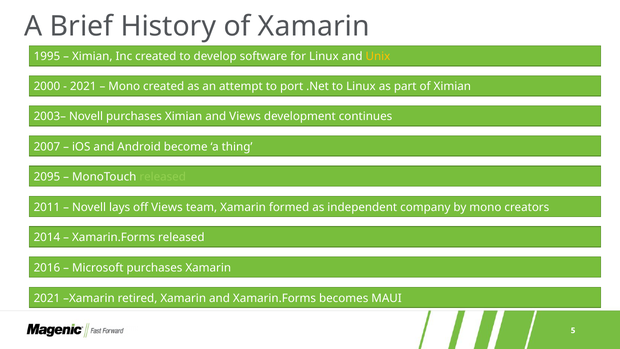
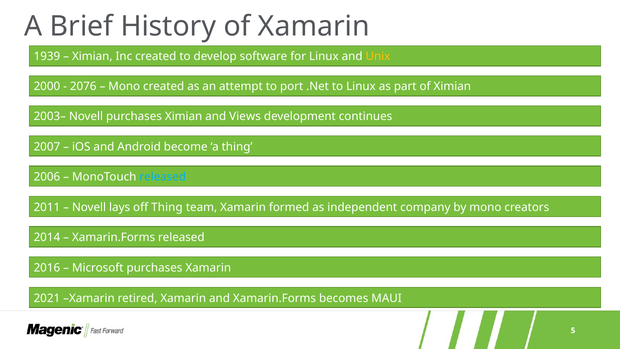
1995: 1995 -> 1939 (47, 57)
2021: 2021 -> 2076 (83, 87)
2095: 2095 -> 2006 (47, 177)
released colour: light green -> light blue (163, 177)
off Views: Views -> Thing (167, 207)
